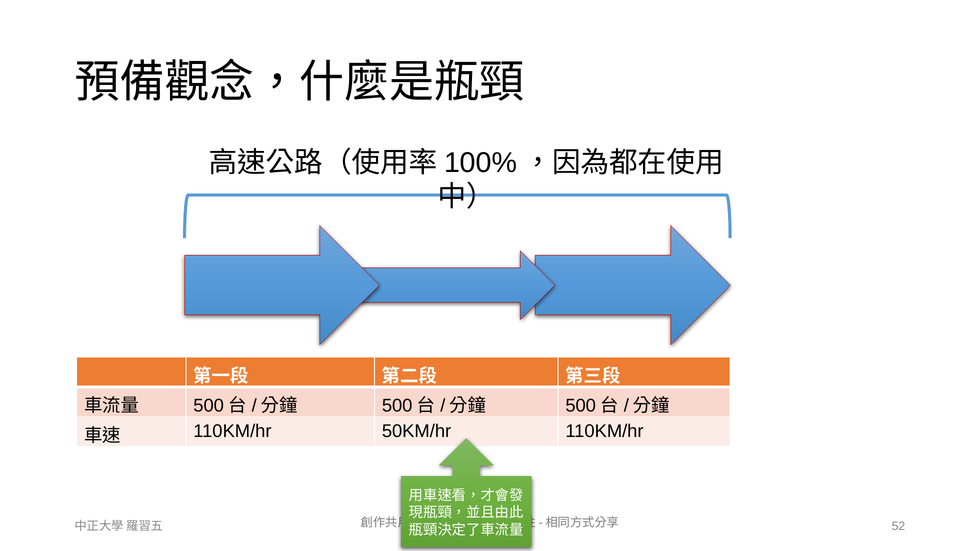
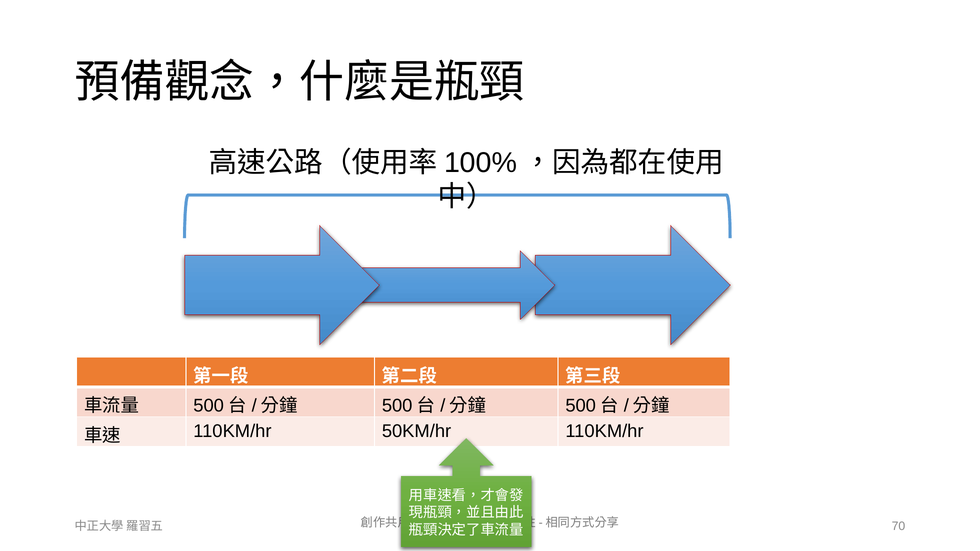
52: 52 -> 70 (898, 526)
